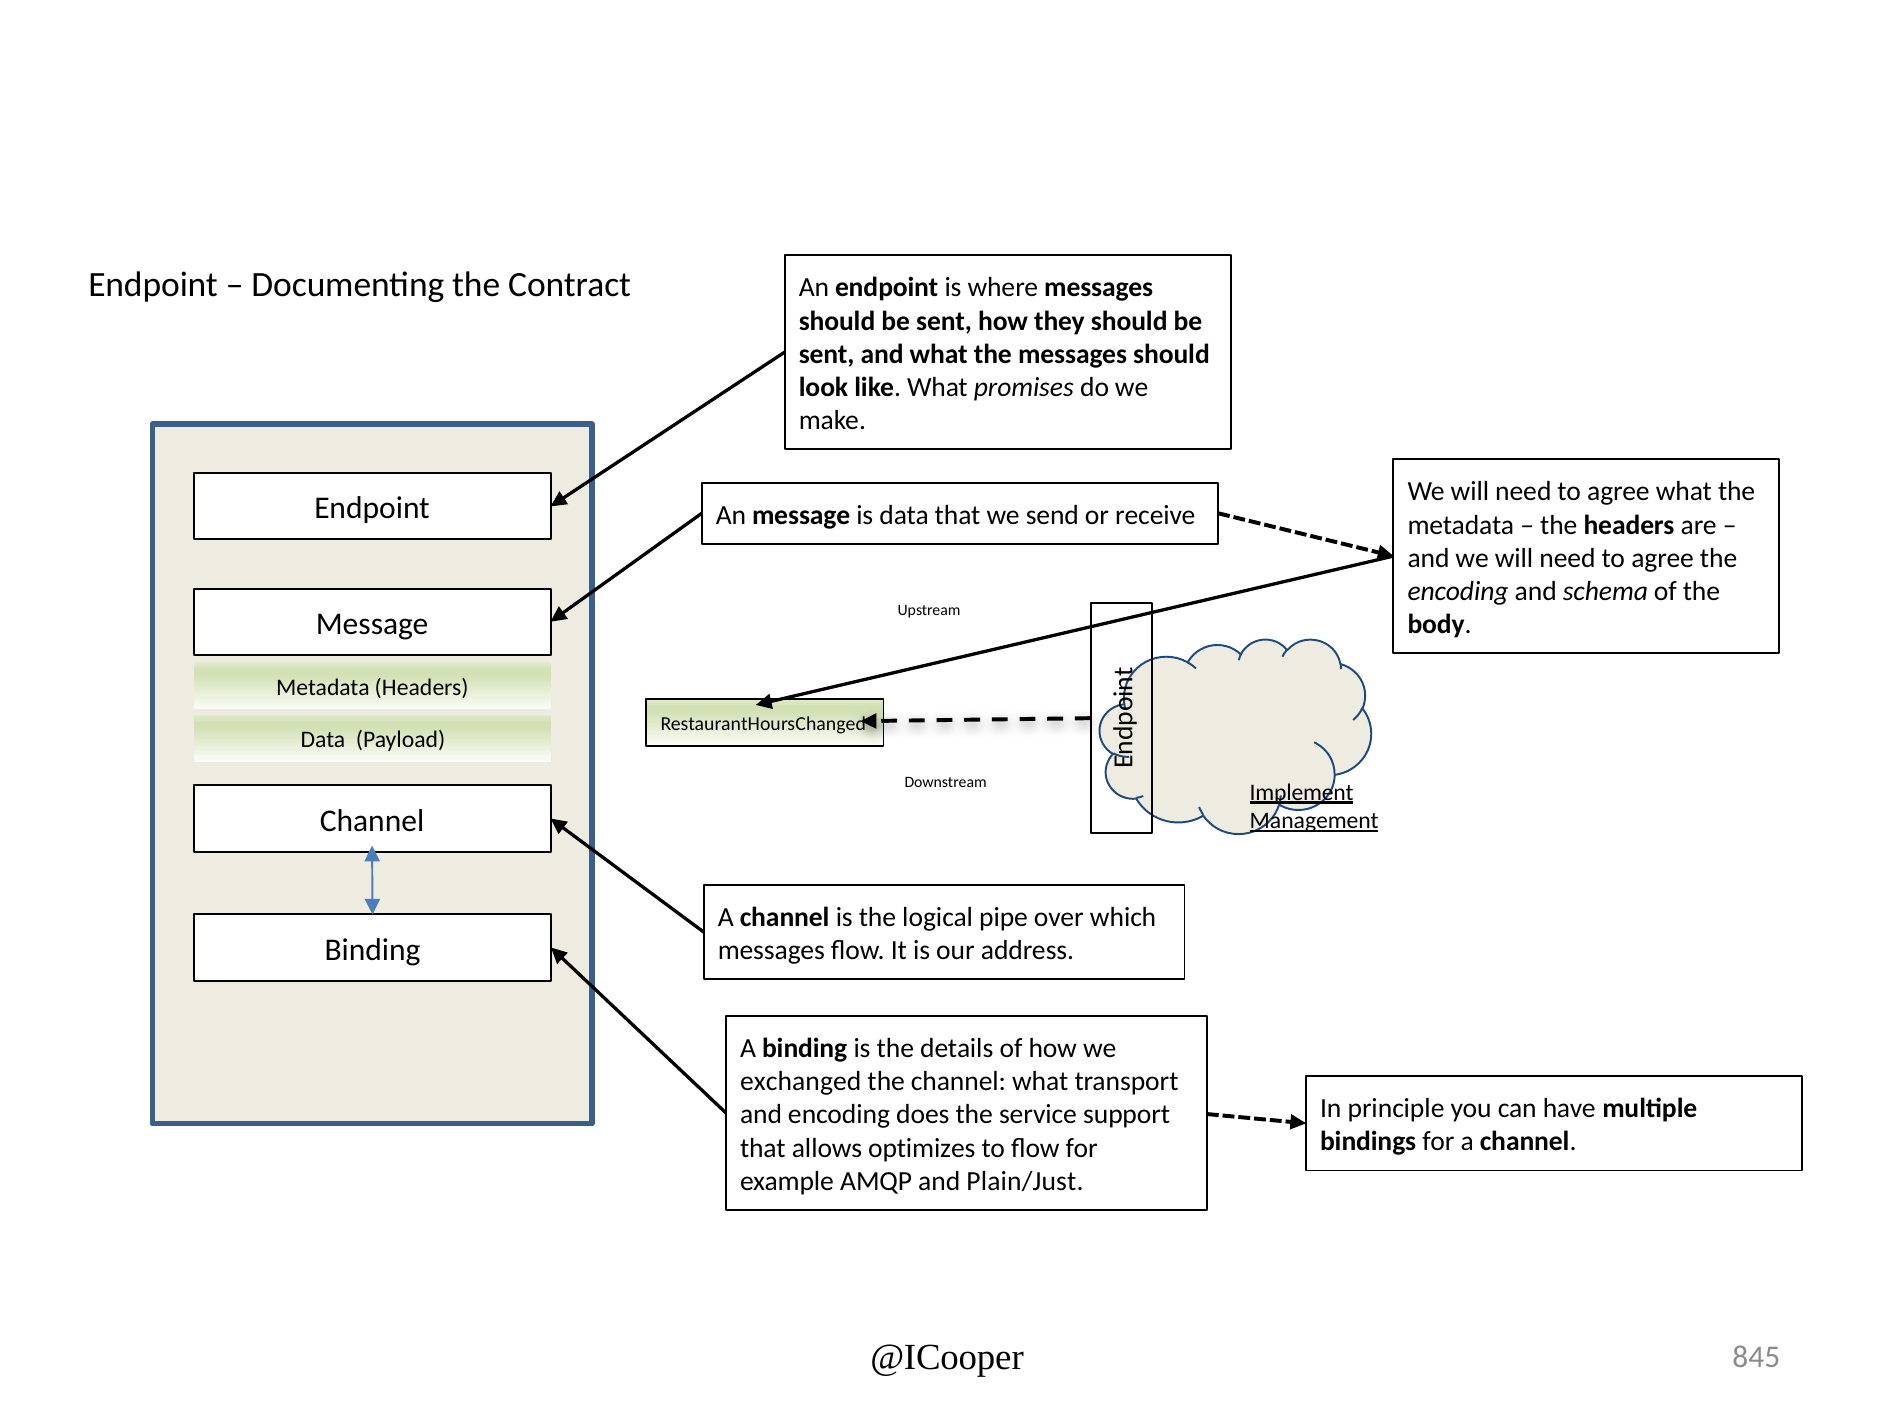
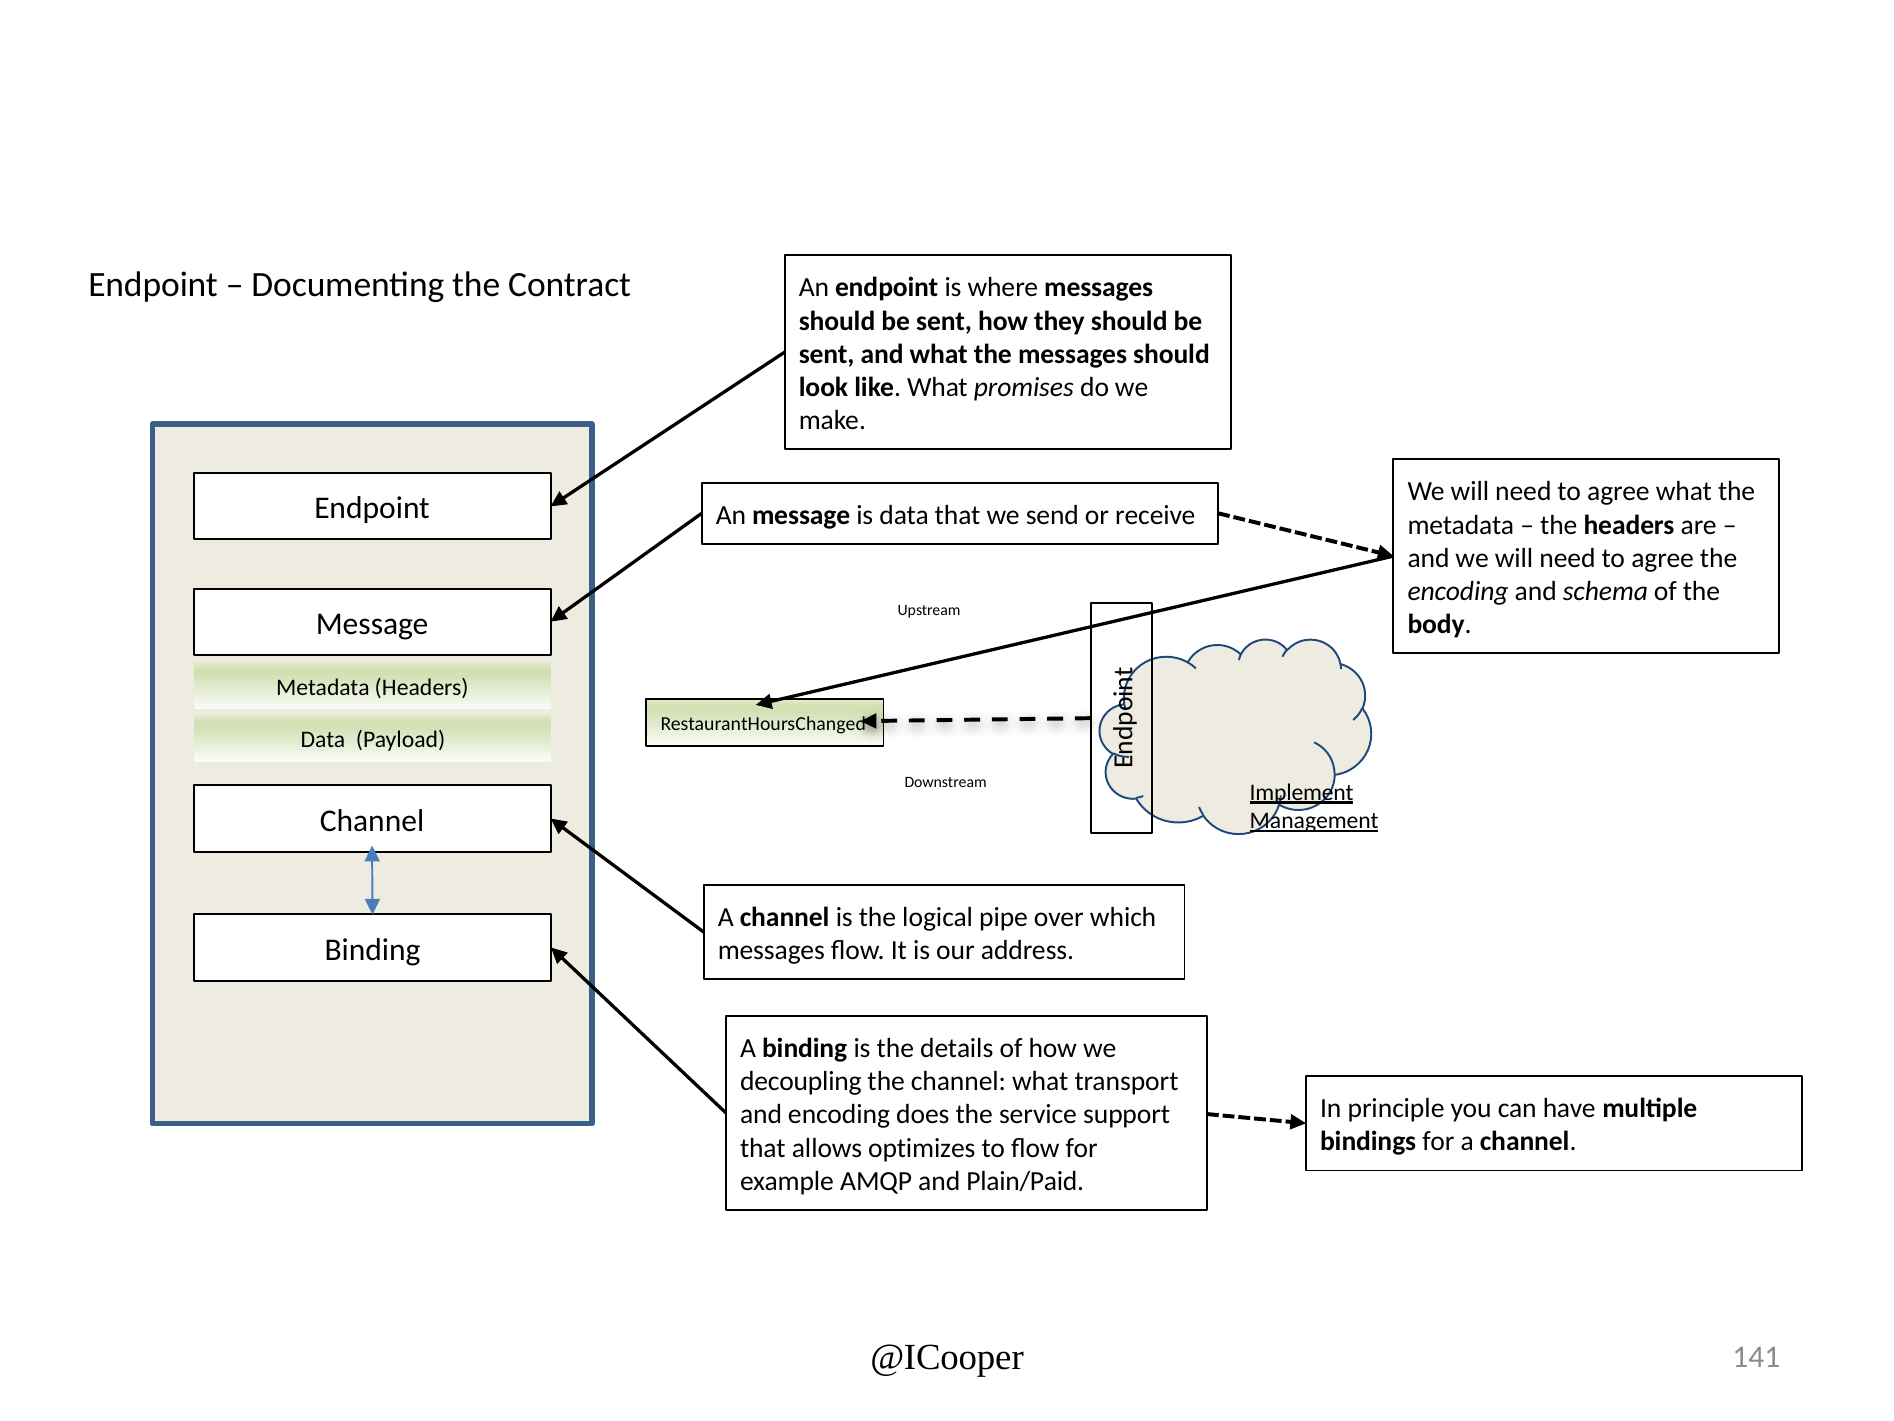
exchanged: exchanged -> decoupling (801, 1081)
Plain/Just: Plain/Just -> Plain/Paid (1025, 1181)
845: 845 -> 141 (1756, 1356)
